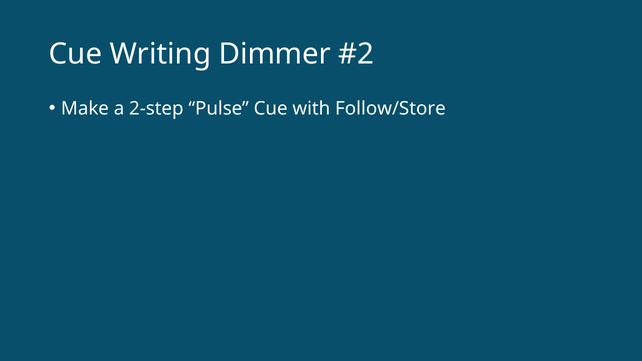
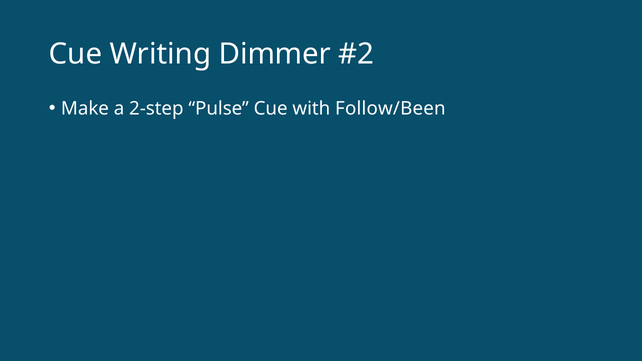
Follow/Store: Follow/Store -> Follow/Been (390, 109)
